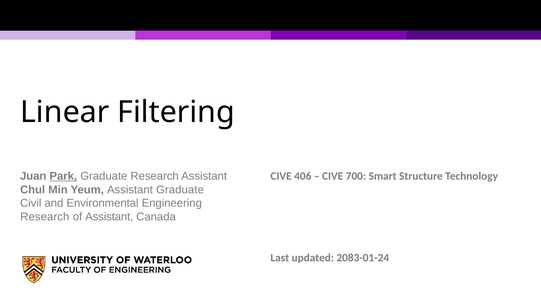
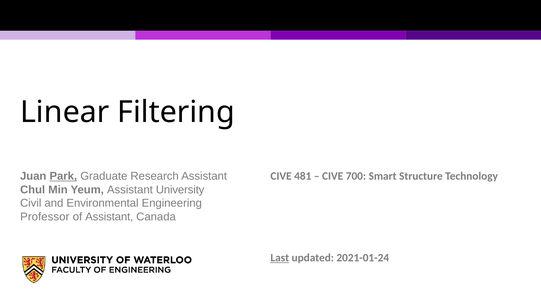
406: 406 -> 481 (303, 176)
Assistant Graduate: Graduate -> University (180, 190)
Research: Research -> Professor (45, 217)
Last underline: none -> present (280, 258)
2083-01-24: 2083-01-24 -> 2021-01-24 (363, 258)
